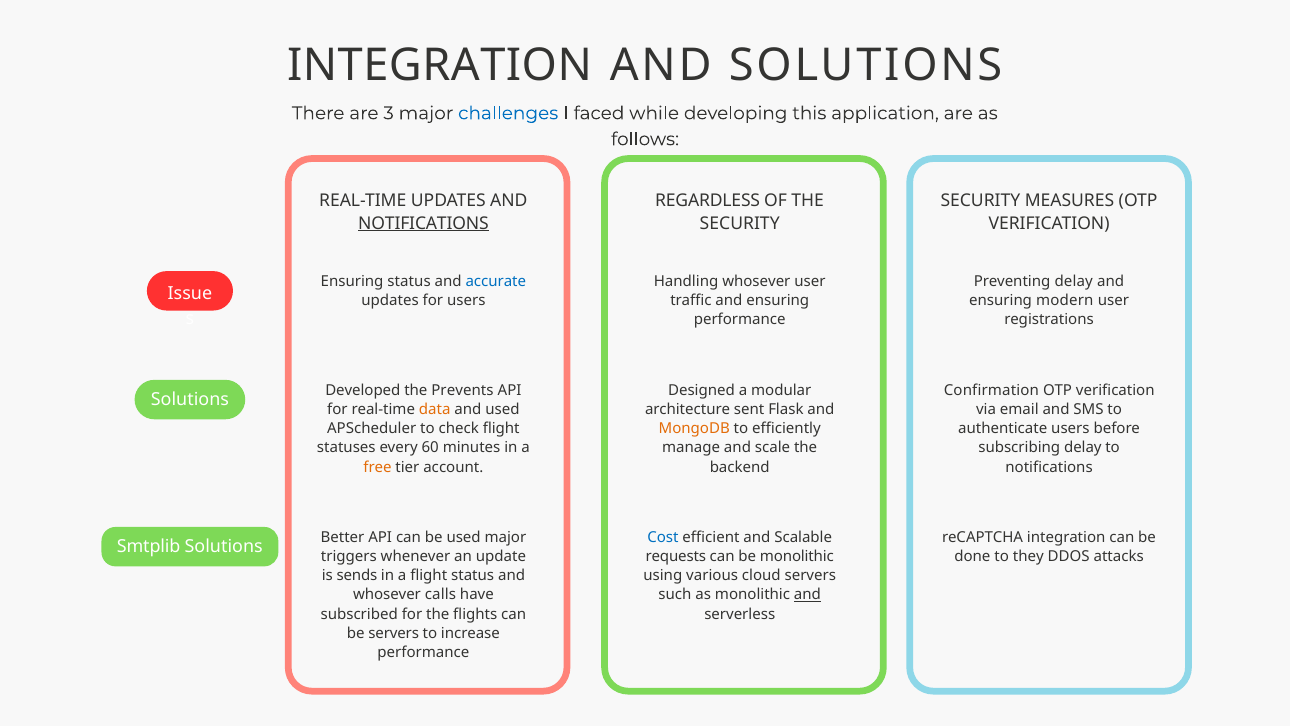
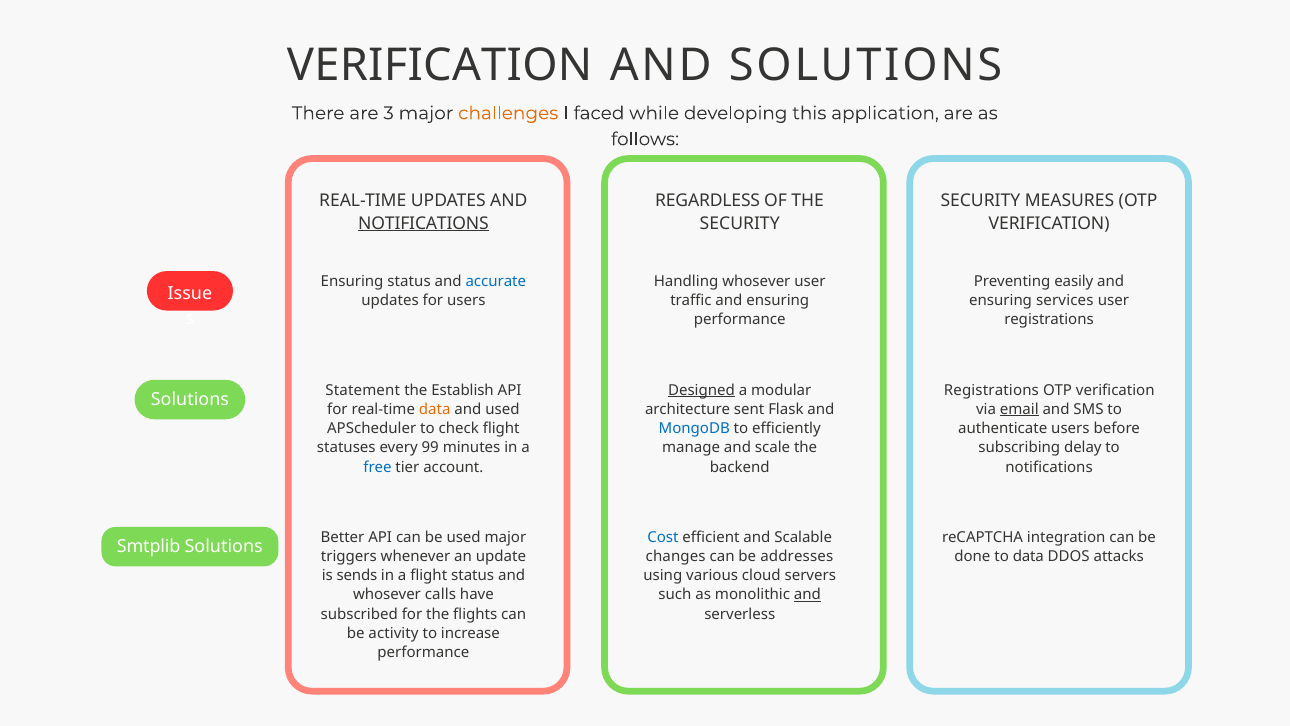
INTEGRATION: INTEGRATION -> VERIFICATION (440, 65)
challenges colour: blue -> orange (508, 113)
Preventing delay: delay -> easily (1074, 281)
modern: modern -> services (1065, 300)
Developed: Developed -> Statement (363, 390)
Prevents: Prevents -> Establish (463, 390)
Designed underline: none -> present (701, 390)
Confirmation: Confirmation -> Registrations (991, 390)
email underline: none -> present (1019, 409)
MongoDB colour: orange -> blue (694, 428)
60: 60 -> 99 (430, 448)
free colour: orange -> blue (378, 467)
requests: requests -> changes (676, 556)
be monolithic: monolithic -> addresses (797, 556)
to they: they -> data (1028, 556)
be servers: servers -> activity (394, 633)
